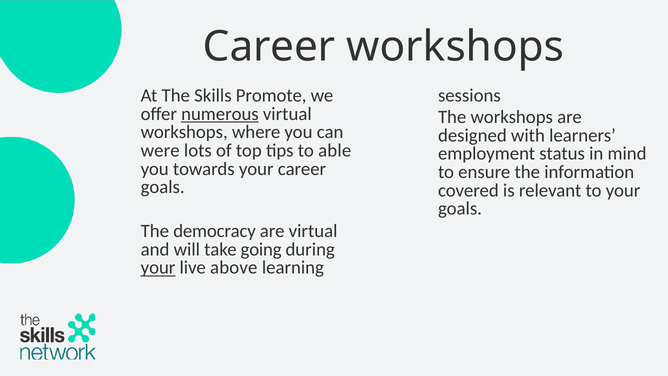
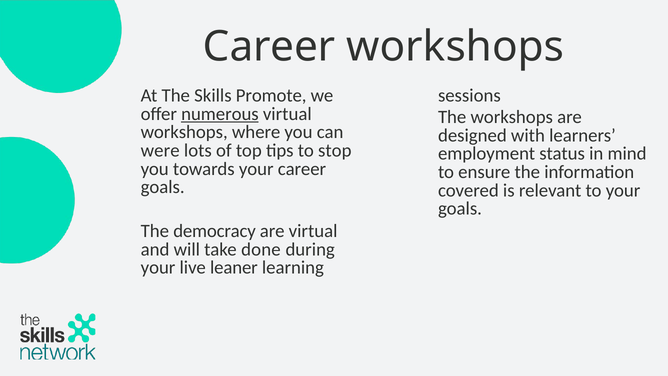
able: able -> stop (335, 150)
going: going -> done (261, 249)
your underline: present -> none (158, 268)
above: above -> leaner (234, 268)
